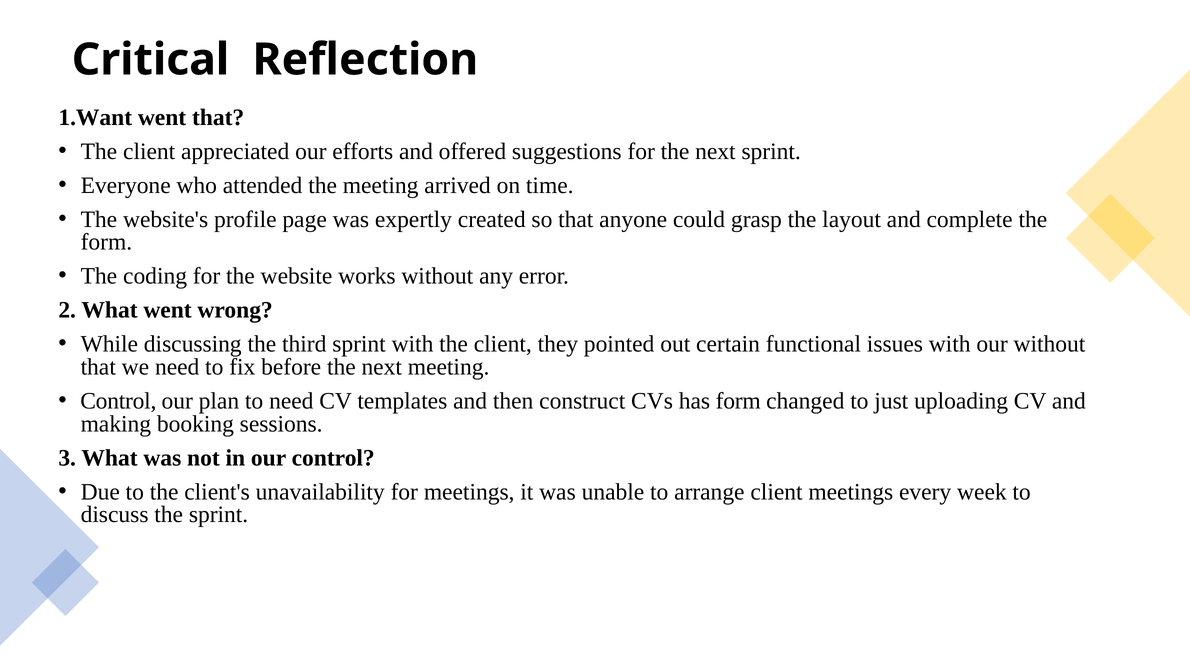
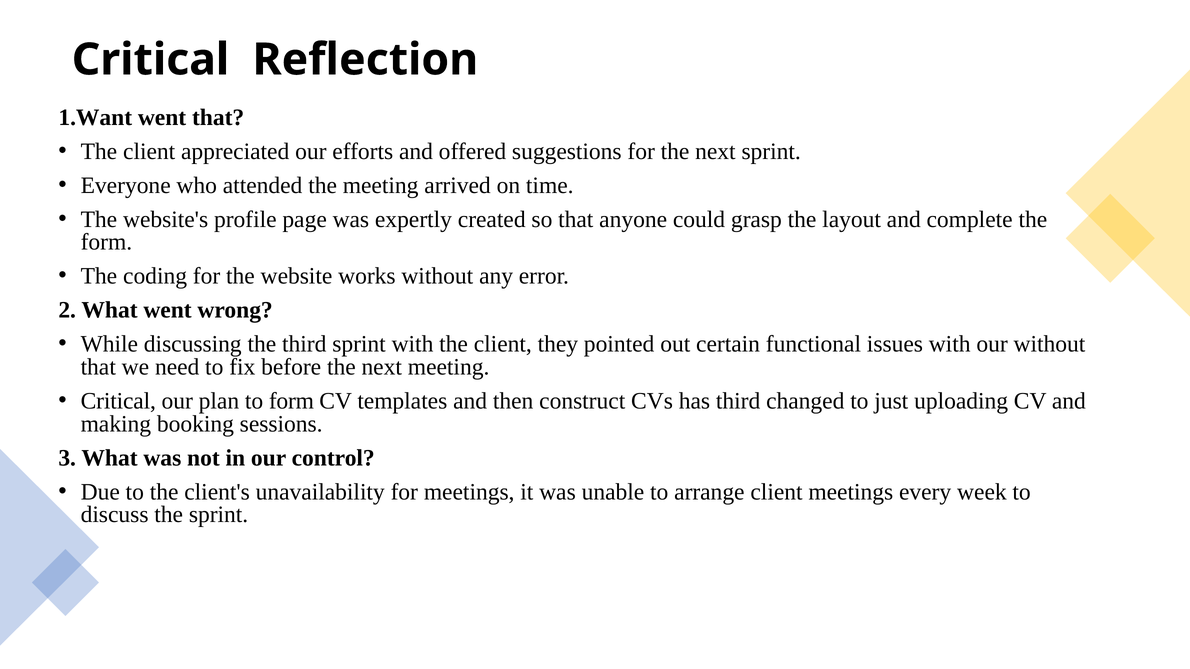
Control: Control -> Critical (118, 401)
to need: need -> form (291, 401)
has form: form -> third (738, 401)
